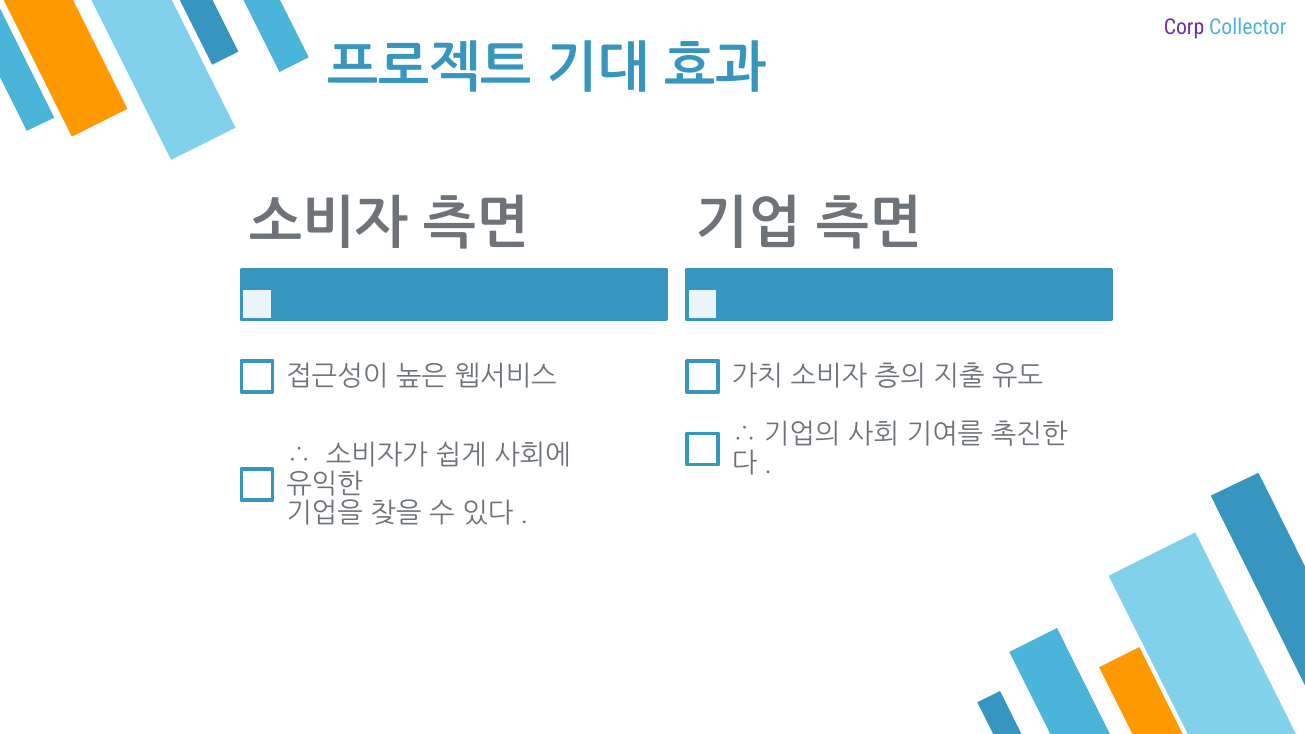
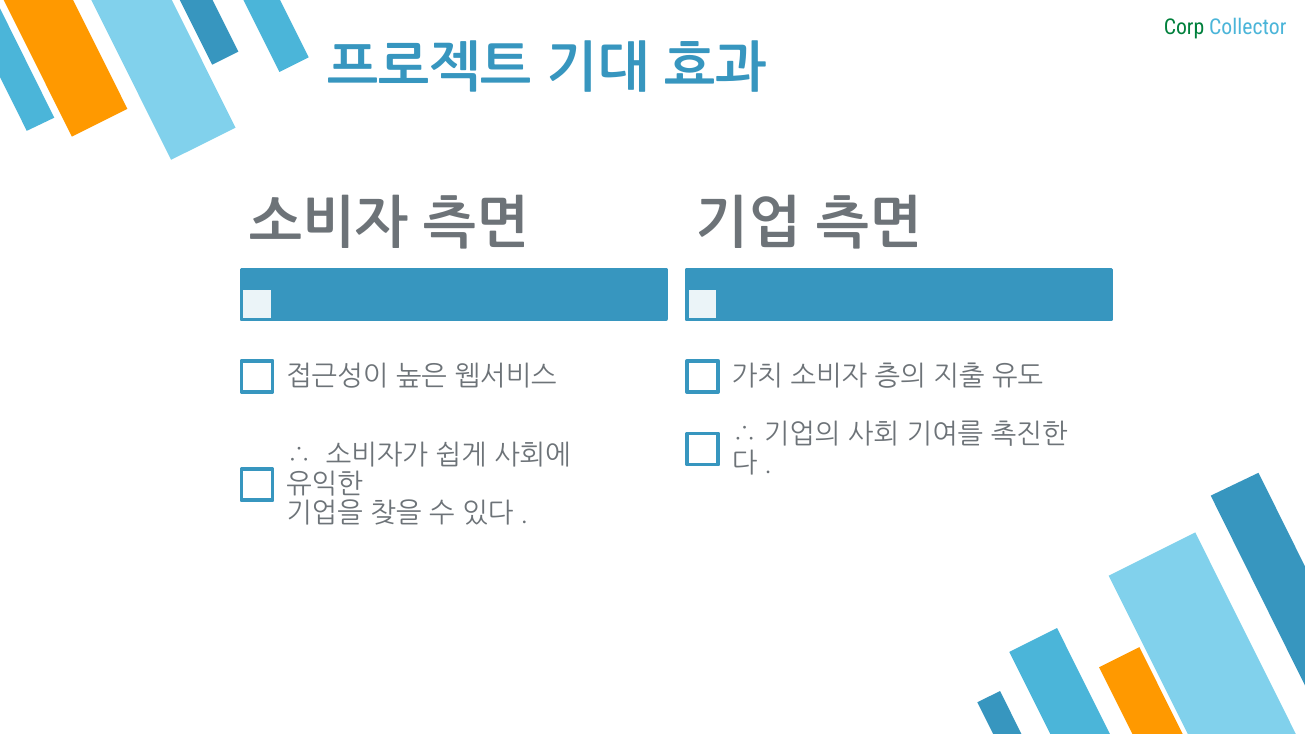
Corp colour: purple -> green (1184, 28)
